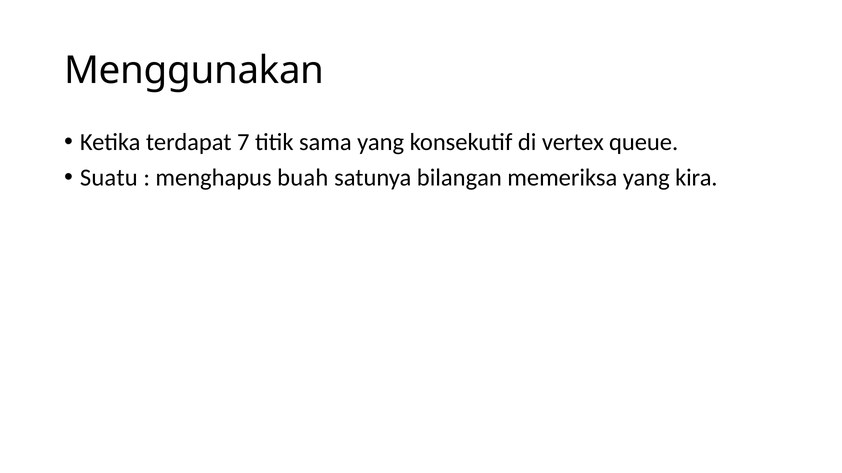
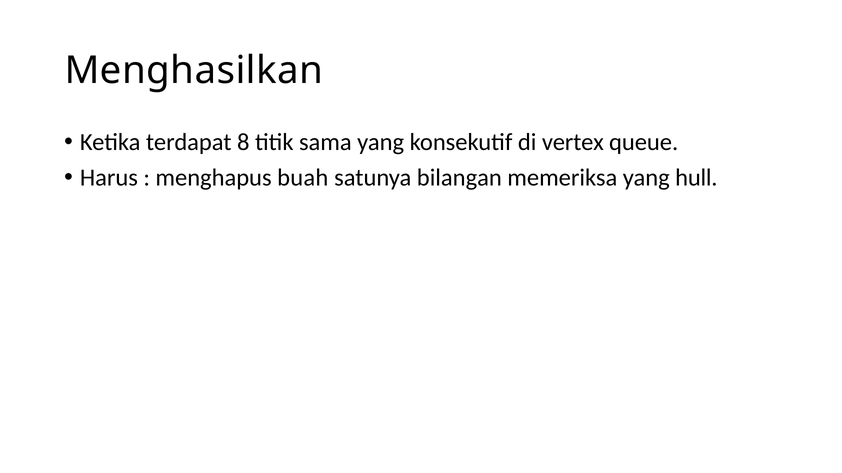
Menggunakan: Menggunakan -> Menghasilkan (194, 71)
7: 7 -> 8 (243, 142)
Suatu: Suatu -> Harus (109, 178)
kira: kira -> hull (696, 178)
